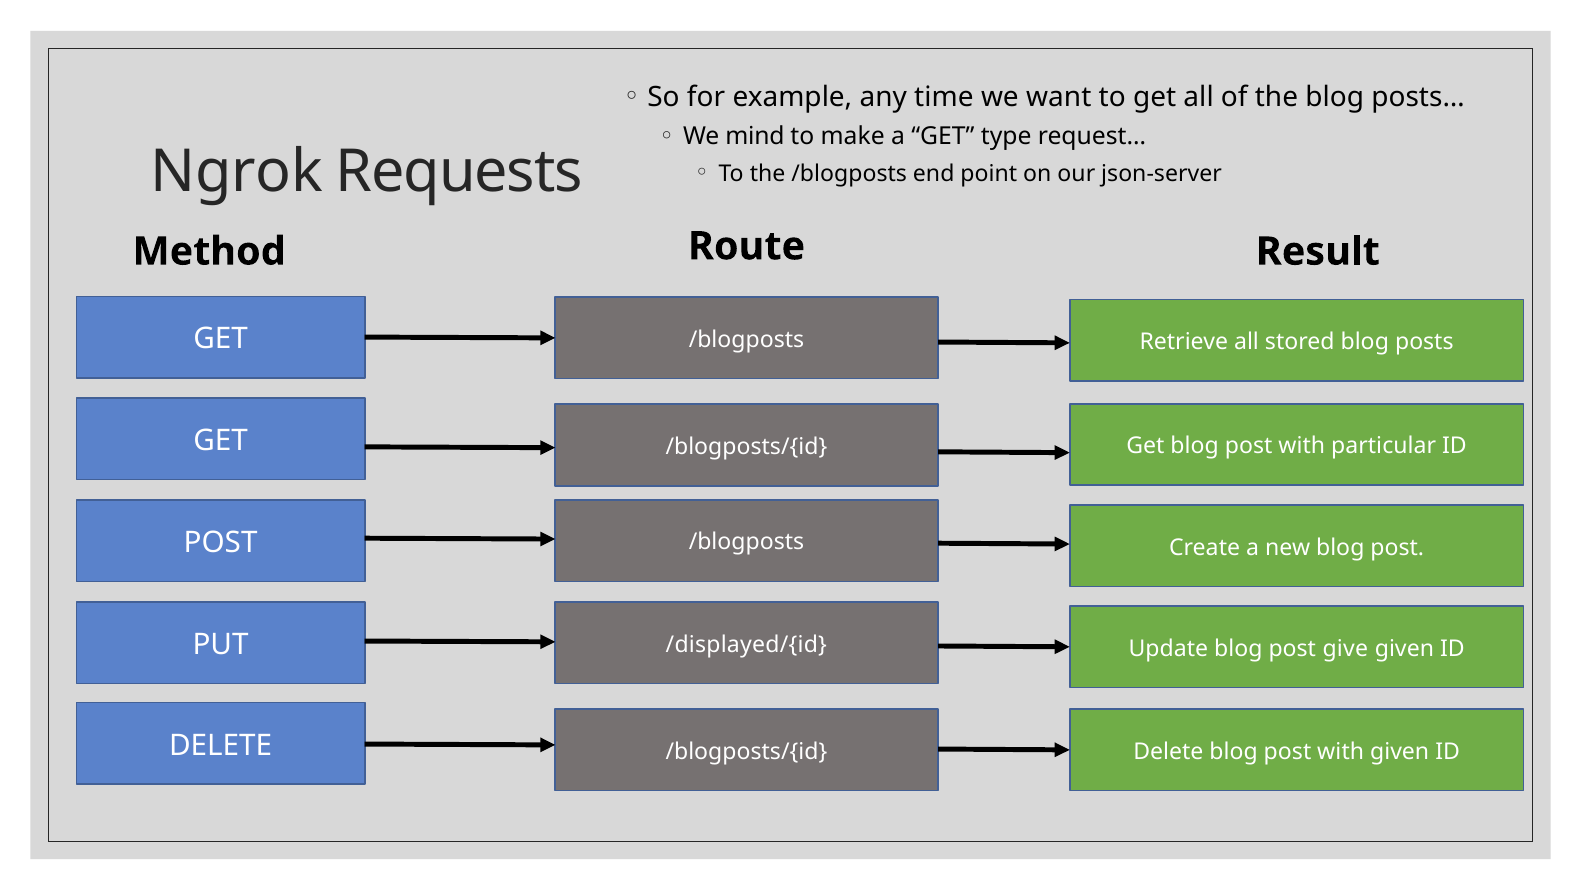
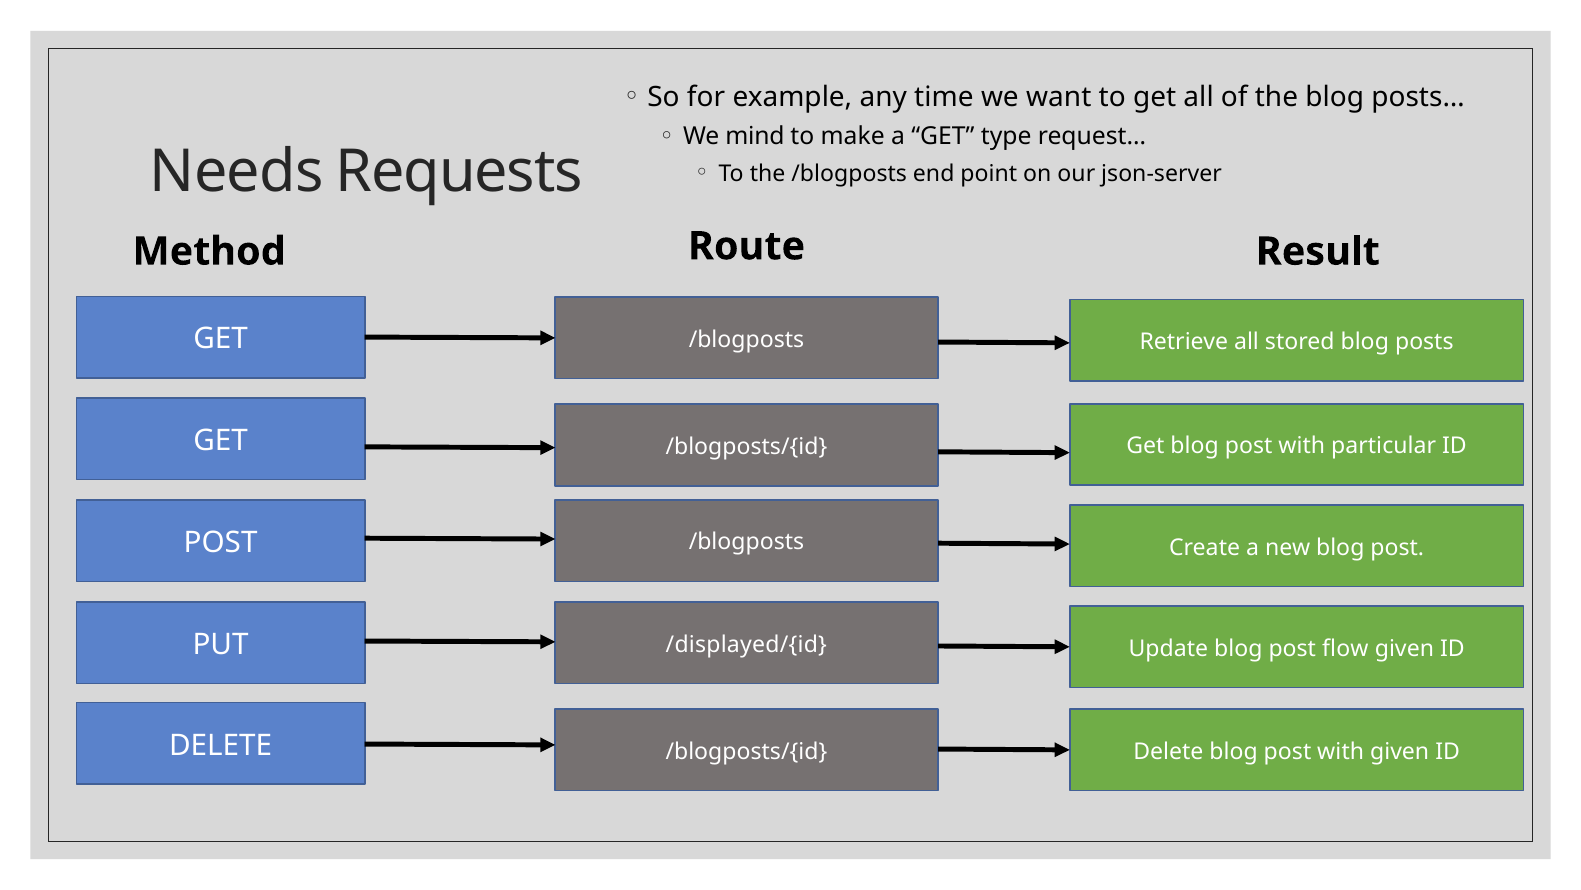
Ngrok: Ngrok -> Needs (237, 172)
give: give -> flow (1345, 648)
